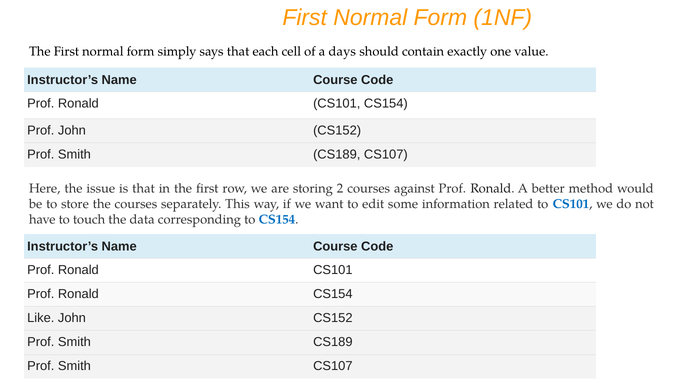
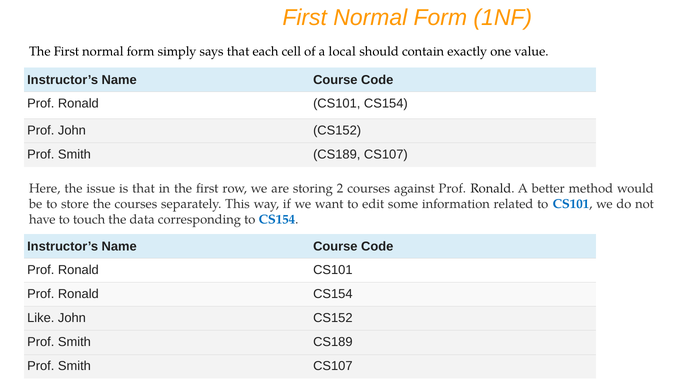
days: days -> local (342, 51)
